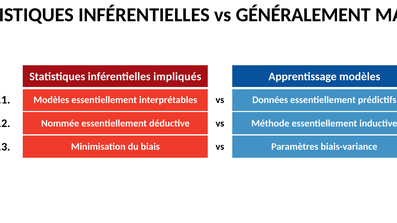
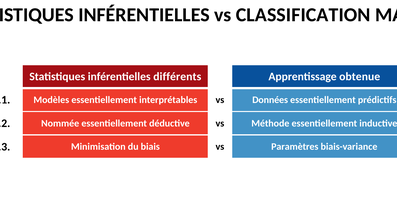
GÉNÉRALEMENT: GÉNÉRALEMENT -> CLASSIFICATION (303, 15)
impliqués: impliqués -> différents (177, 77)
Apprentissage modèles: modèles -> obtenue (360, 77)
